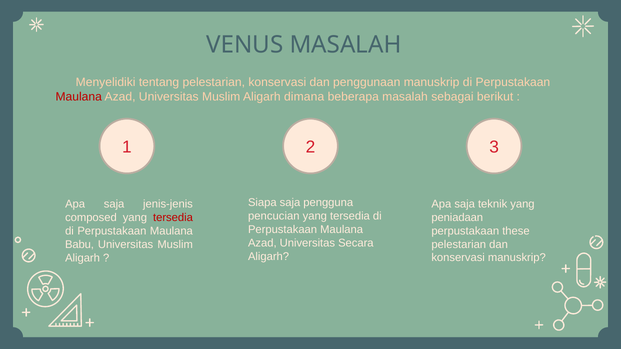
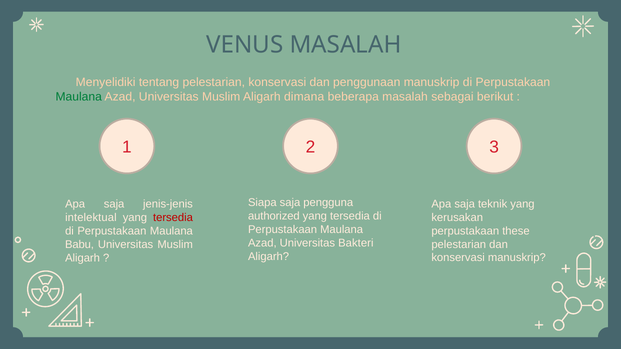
Maulana colour: red -> green (79, 97)
pencucian: pencucian -> authorized (274, 216)
peniadaan: peniadaan -> kerusakan (457, 218)
composed: composed -> intelektual (91, 218)
Secara: Secara -> Bakteri (356, 243)
